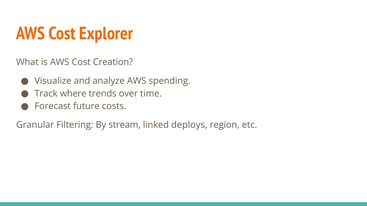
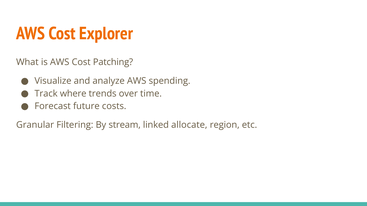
Creation: Creation -> Patching (113, 62)
deploys: deploys -> allocate (189, 125)
